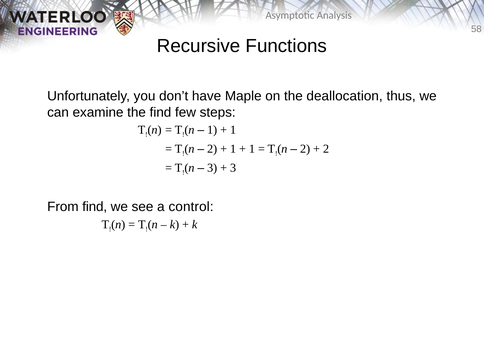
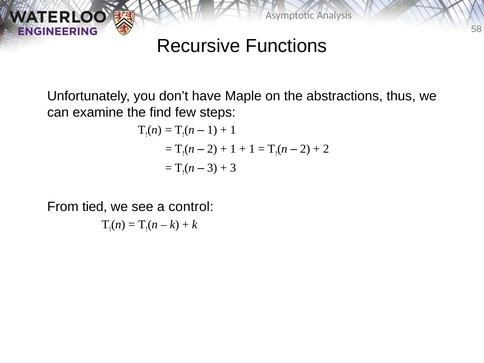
deallocation: deallocation -> abstractions (345, 96)
From find: find -> tied (95, 207)
